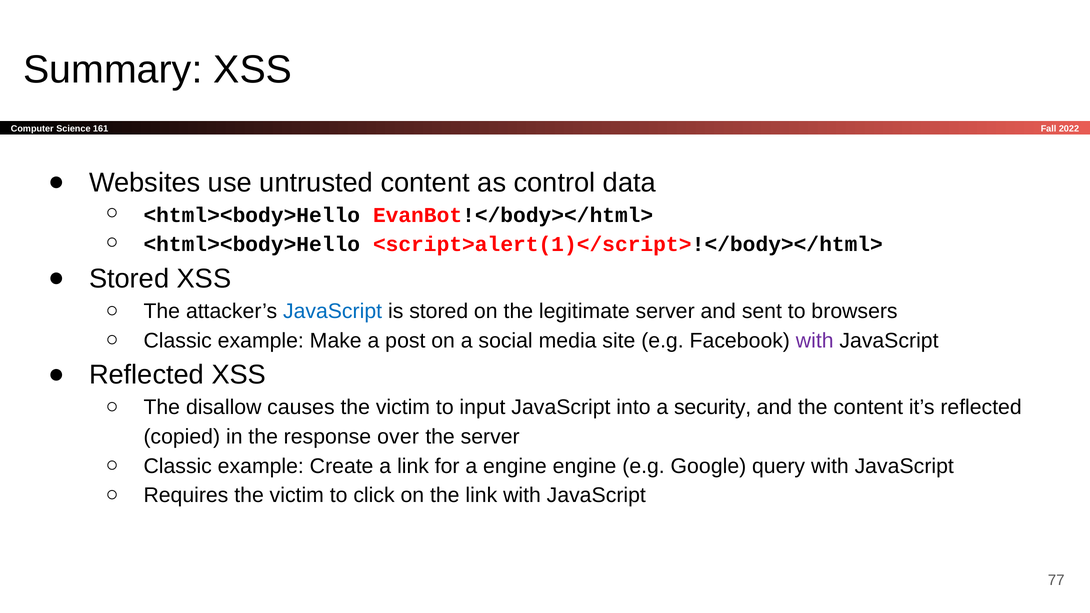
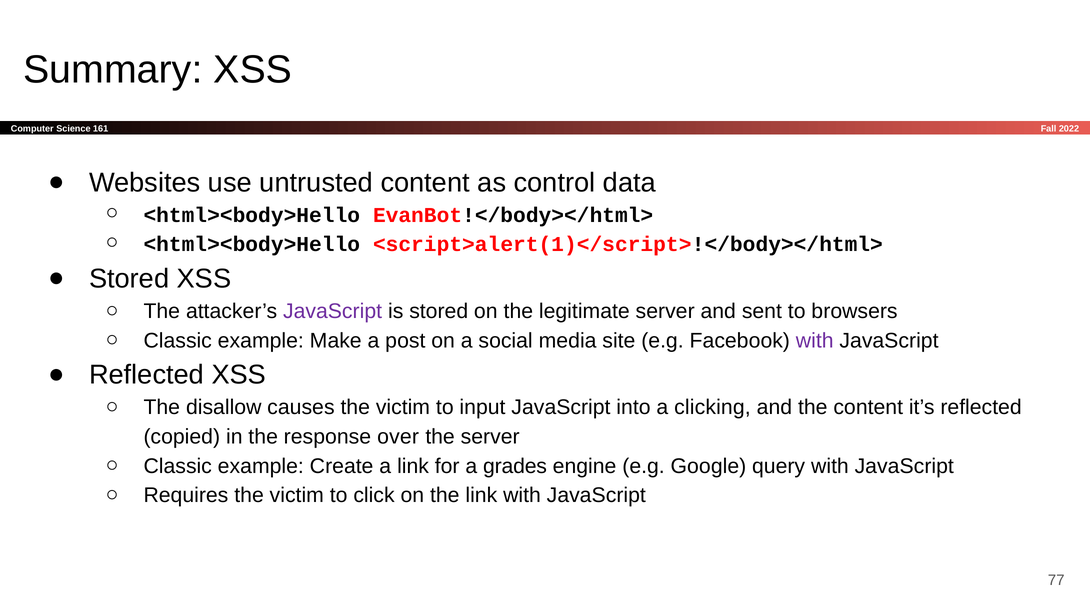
JavaScript colour: blue -> purple (333, 311)
security: security -> clicking (712, 408)
a engine: engine -> grades (515, 466)
